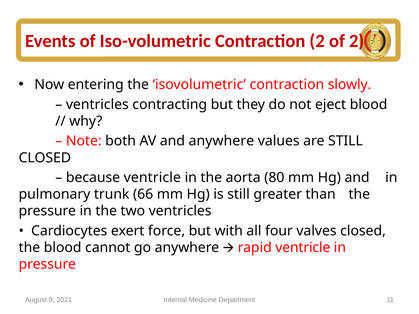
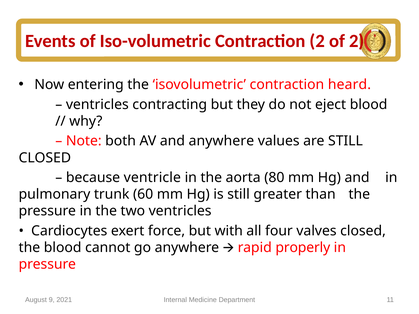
slowly: slowly -> heard (349, 85)
66: 66 -> 60 (143, 194)
rapid ventricle: ventricle -> properly (303, 248)
